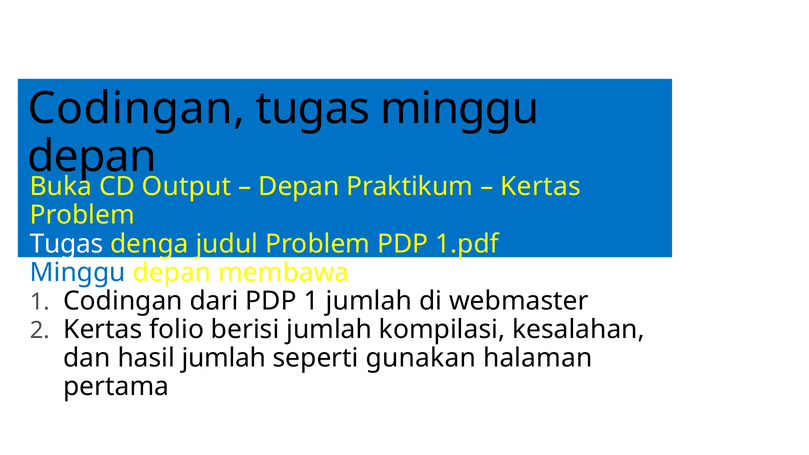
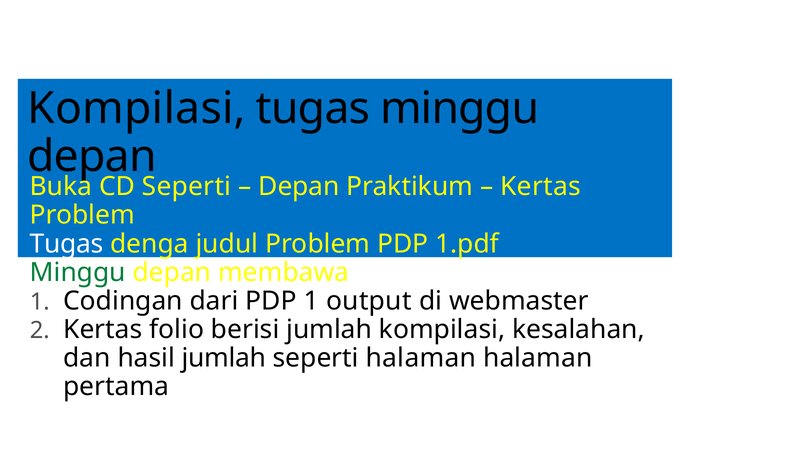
Codingan: Codingan -> Kompilasi (137, 108)
Output: Output -> Seperti (187, 187)
Minggu colour: blue -> green (78, 272)
1 jumlah: jumlah -> output (369, 301)
seperti gunakan: gunakan -> halaman (421, 358)
